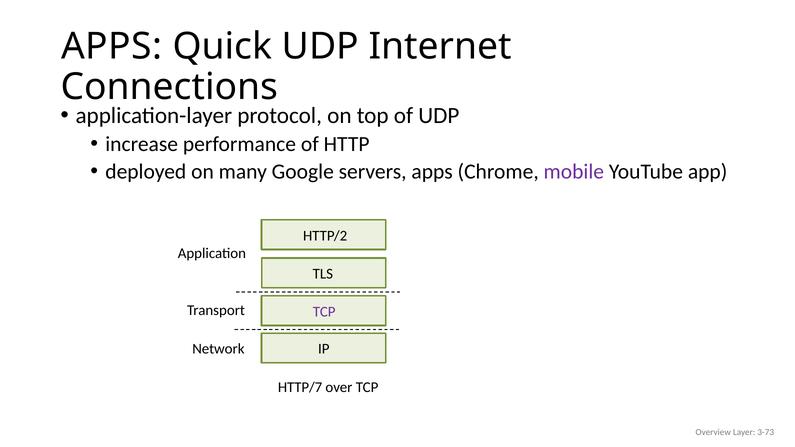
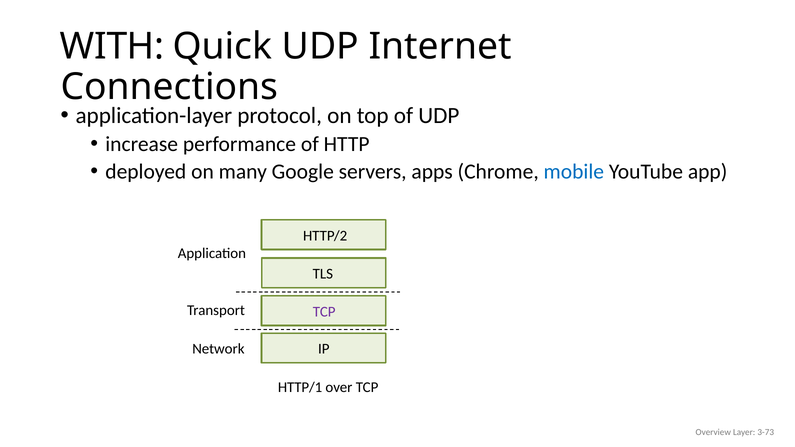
APPS: APPS -> WITH (112, 47)
mobile colour: purple -> blue (574, 172)
HTTP/7: HTTP/7 -> HTTP/1 (300, 387)
